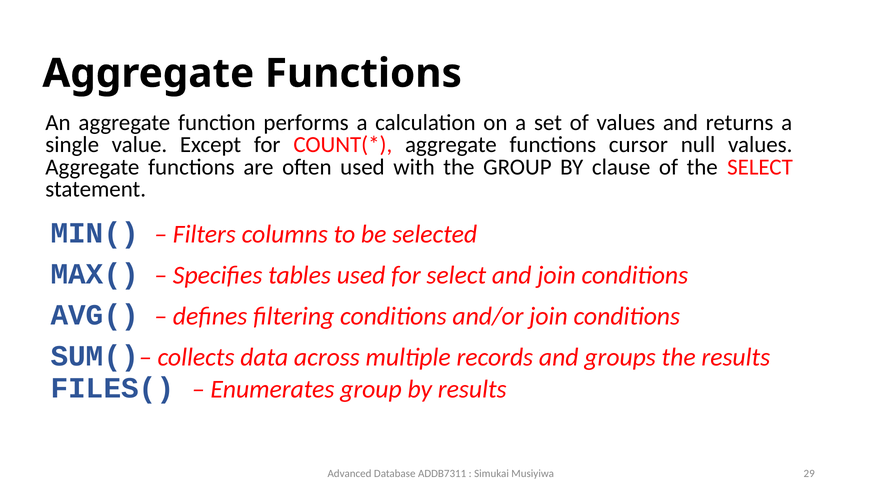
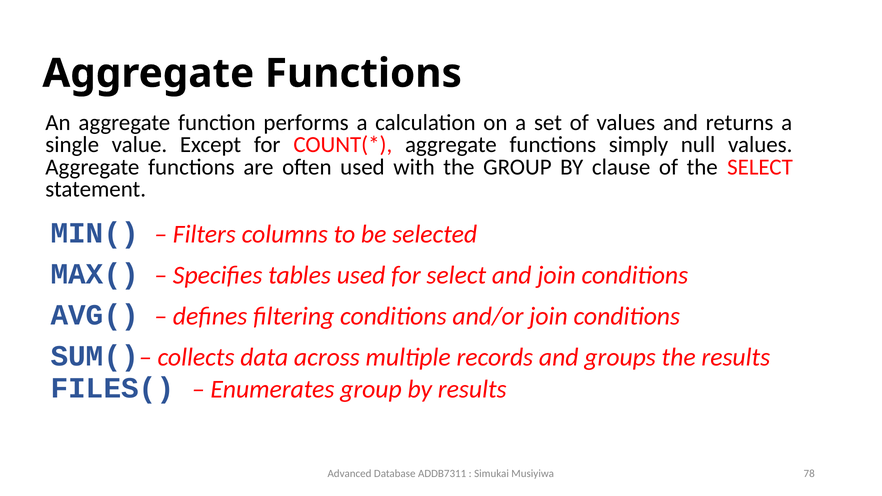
cursor: cursor -> simply (639, 145)
29: 29 -> 78 (809, 474)
